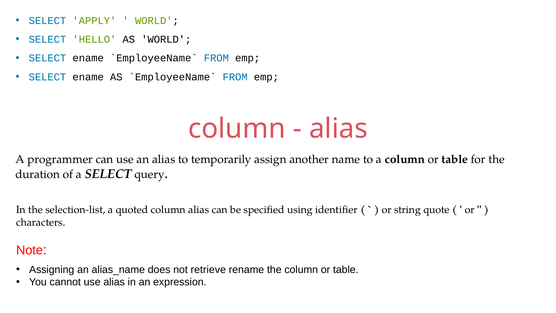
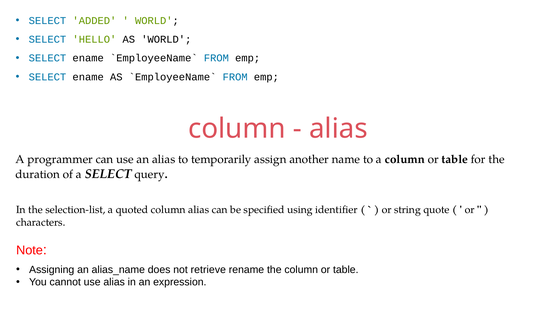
APPLY: APPLY -> ADDED (94, 21)
